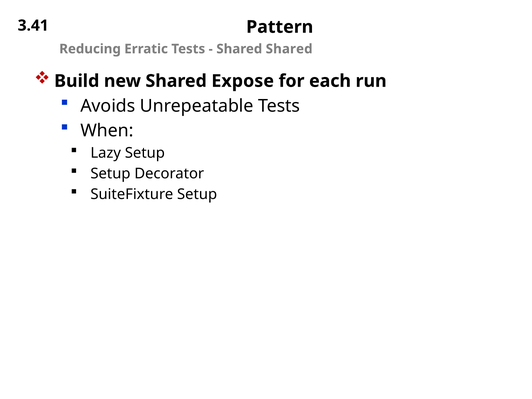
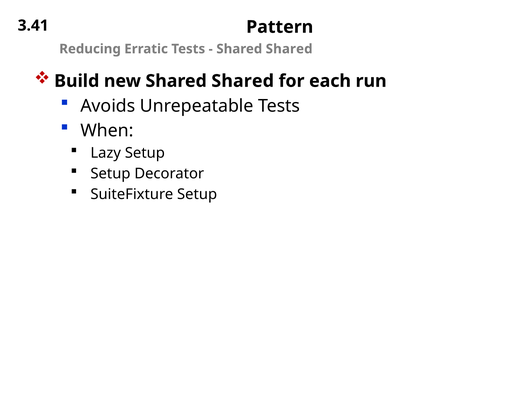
new Shared Expose: Expose -> Shared (243, 81)
